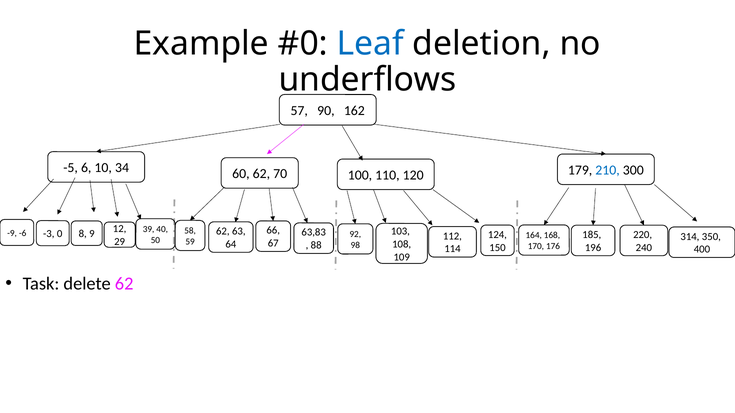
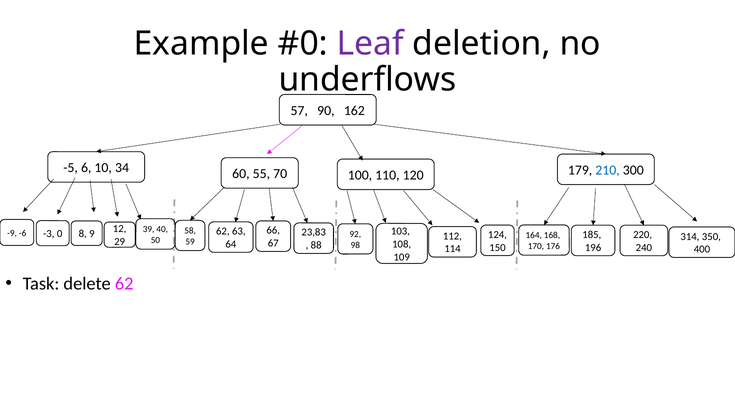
Leaf colour: blue -> purple (370, 44)
60 62: 62 -> 55 (261, 174)
63,83: 63,83 -> 23,83 (314, 233)
